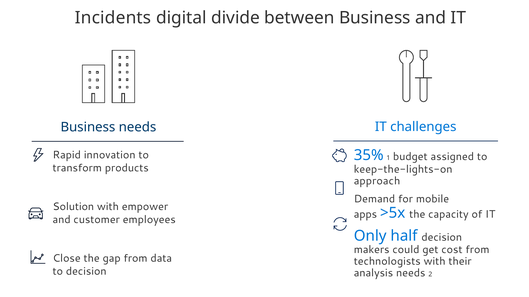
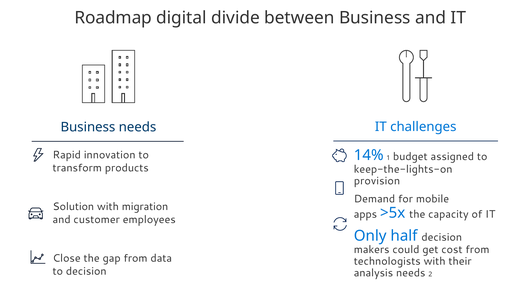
Incidents: Incidents -> Roadmap (113, 18)
35%: 35% -> 14% (369, 156)
approach: approach -> provision (377, 181)
empower: empower -> migration (145, 207)
